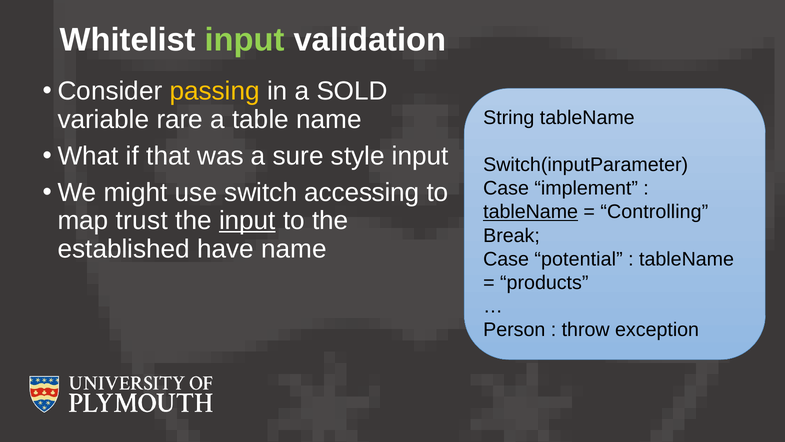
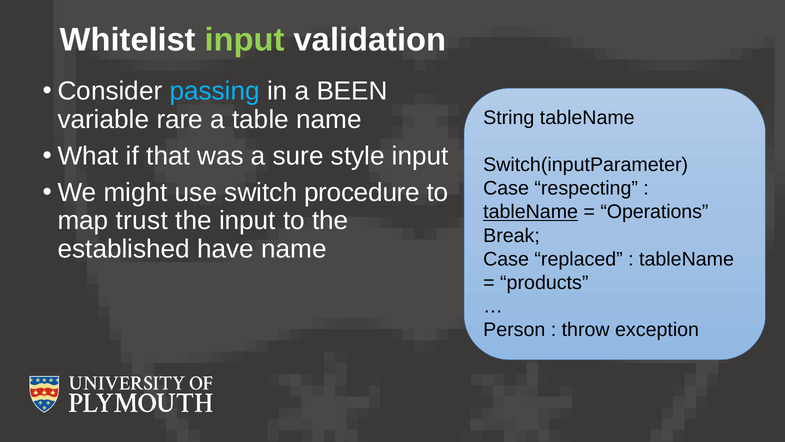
passing colour: yellow -> light blue (215, 91)
SOLD: SOLD -> BEEN (352, 91)
accessing: accessing -> procedure (362, 192)
implement: implement -> respecting (586, 188)
Controlling: Controlling -> Operations (654, 212)
input underline: present -> none (247, 220)
potential: potential -> replaced (579, 259)
